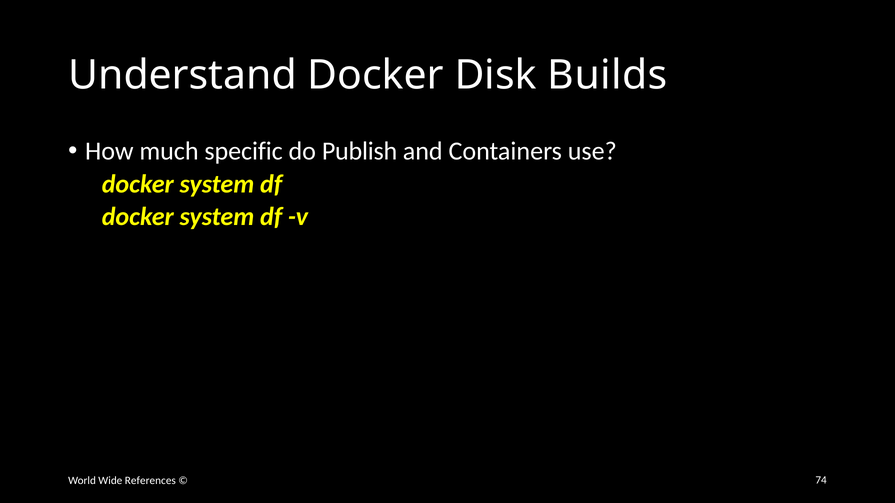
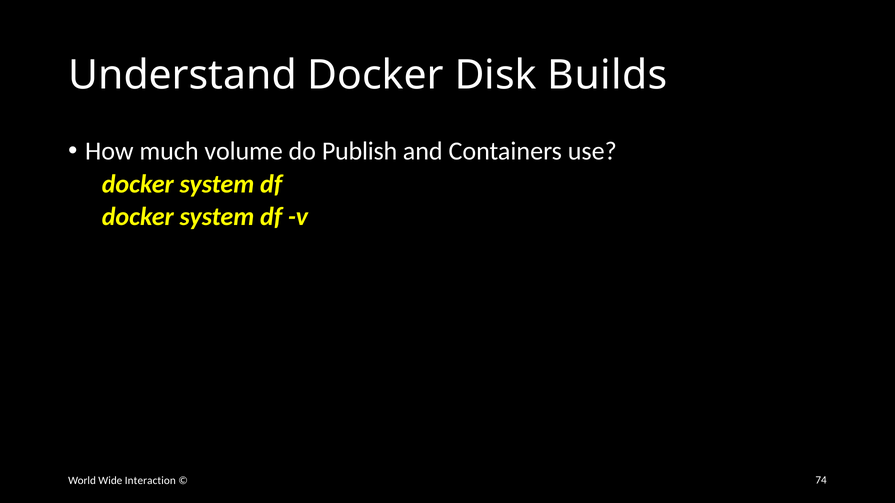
specific: specific -> volume (244, 151)
References: References -> Interaction (150, 481)
